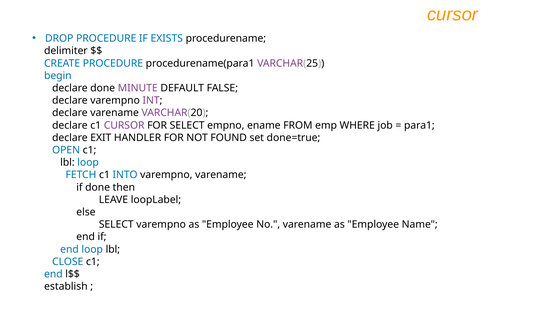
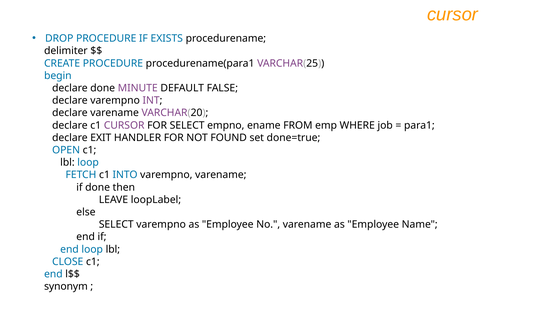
establish: establish -> synonym (66, 286)
